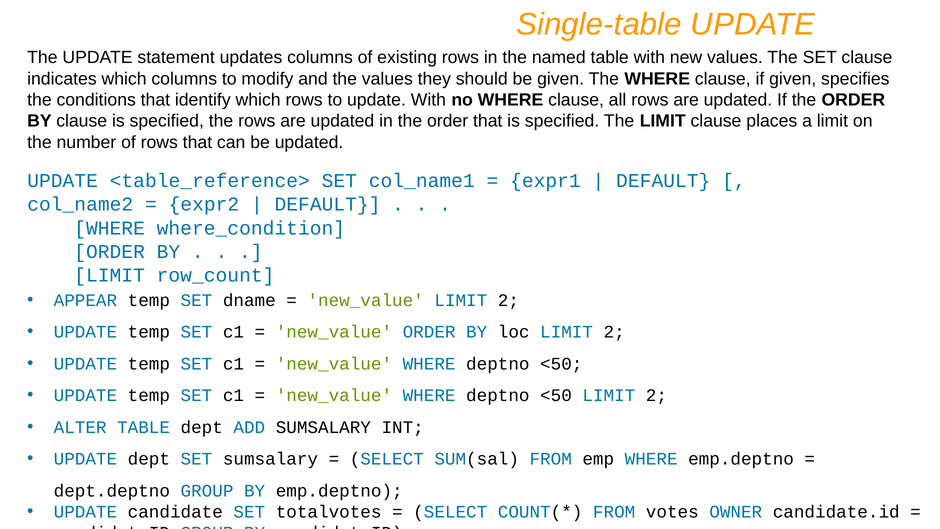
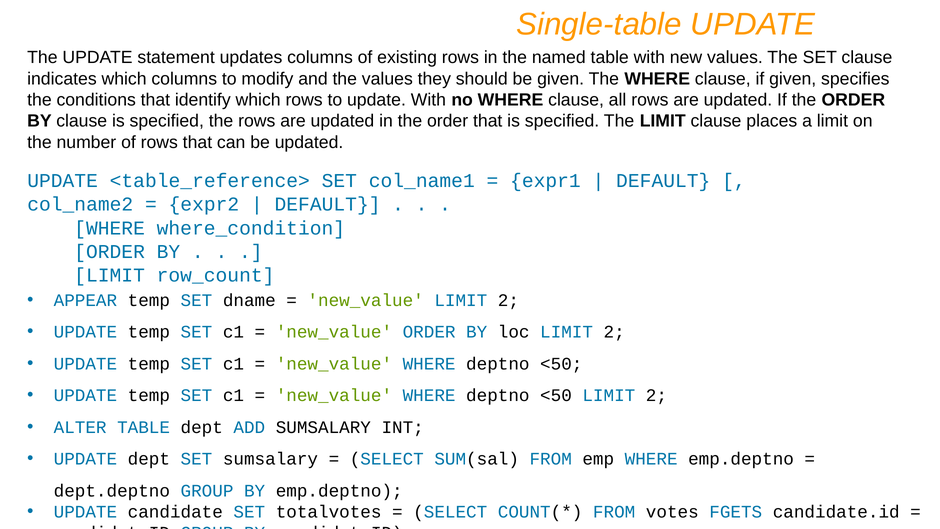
OWNER: OWNER -> FGETS (736, 512)
